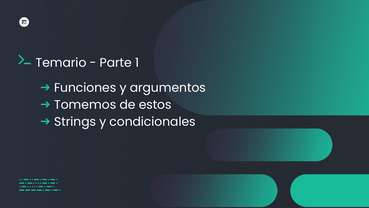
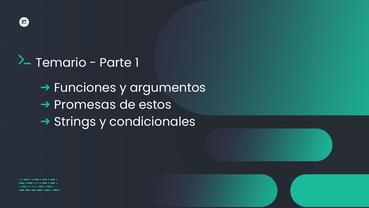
Tomemos: Tomemos -> Promesas (85, 105)
